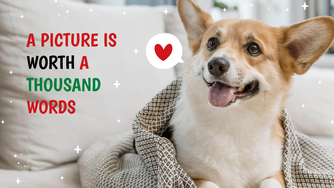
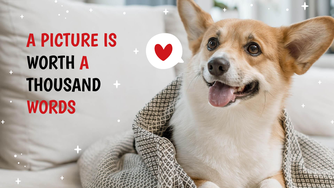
THOUSAND colour: green -> black (64, 85)
